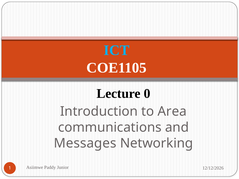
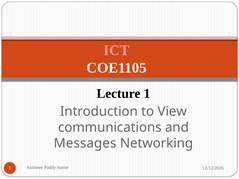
ICT colour: light blue -> pink (116, 50)
Lecture 0: 0 -> 1 (147, 94)
Area: Area -> View (172, 112)
